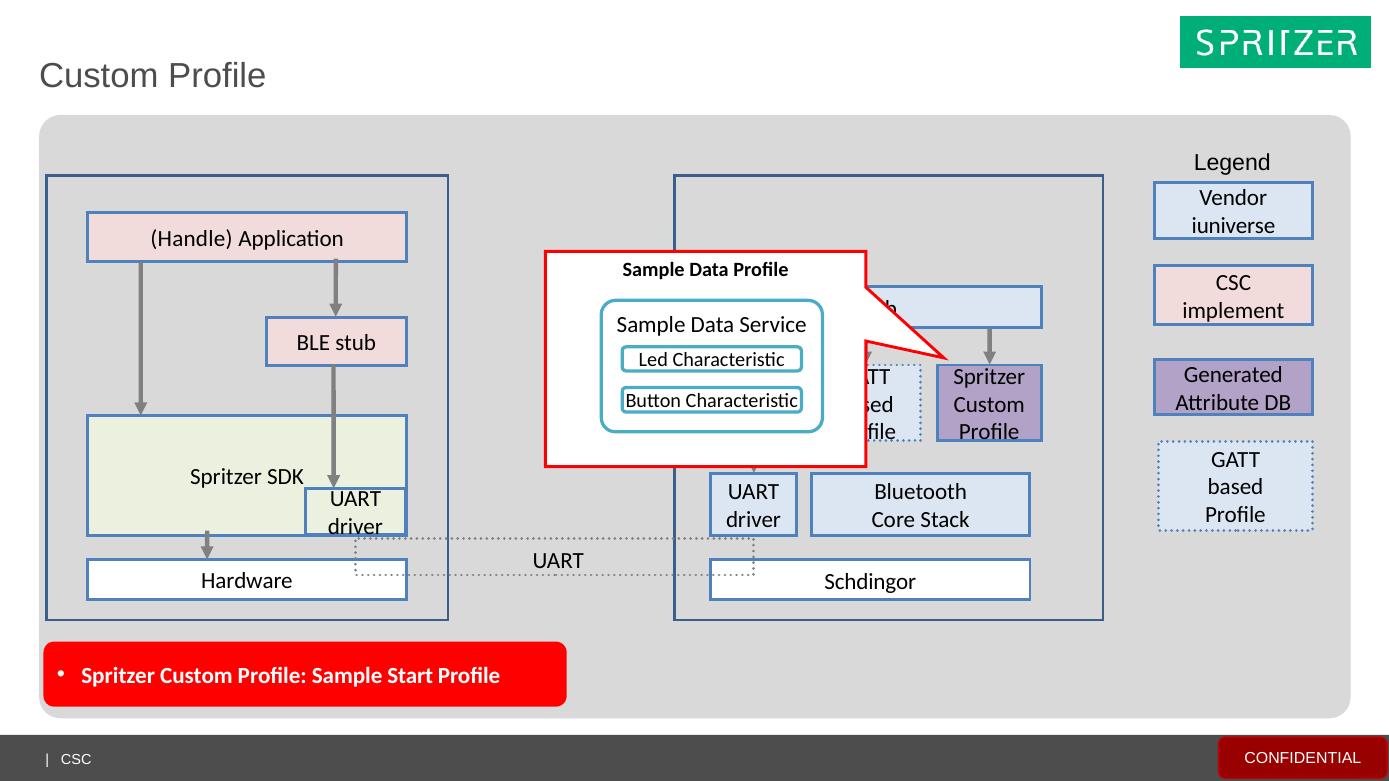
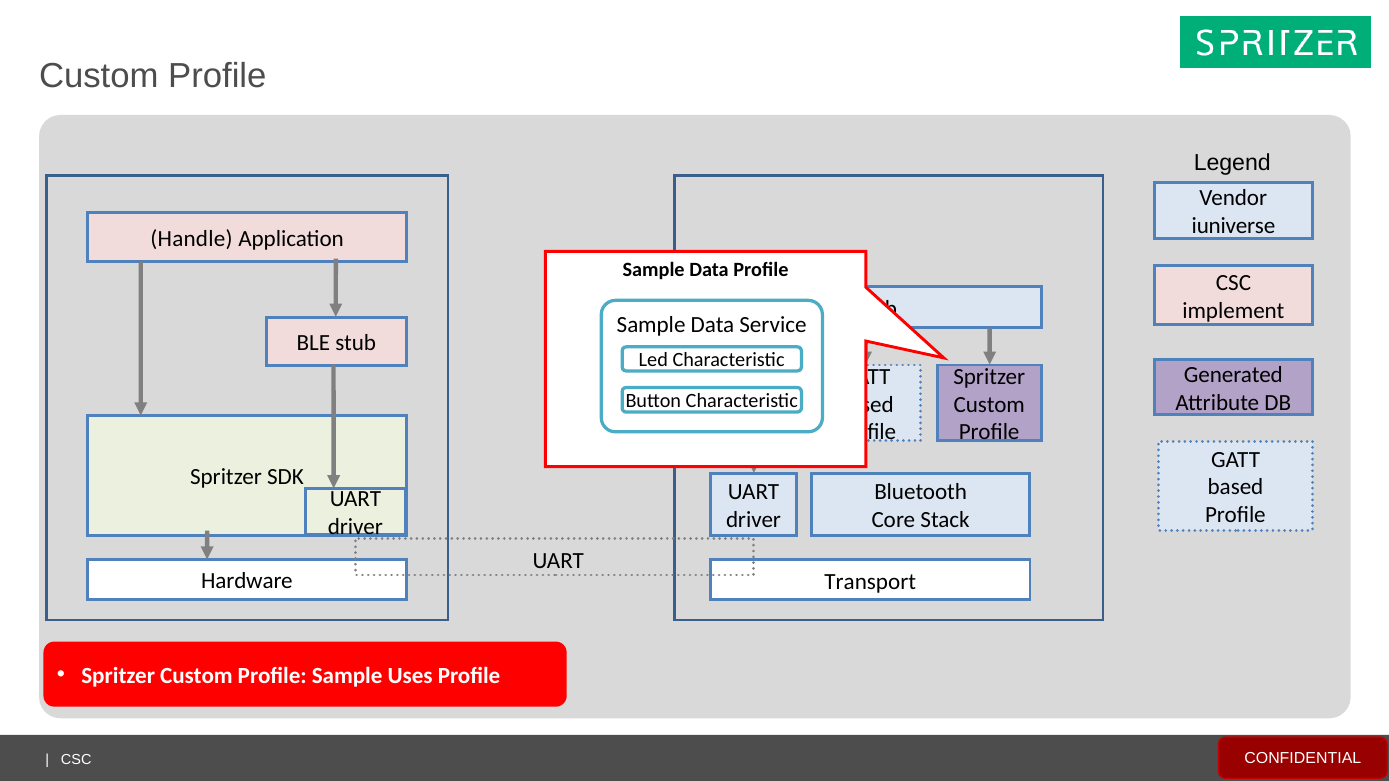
Schdingor: Schdingor -> Transport (870, 581)
Start: Start -> Uses (410, 676)
